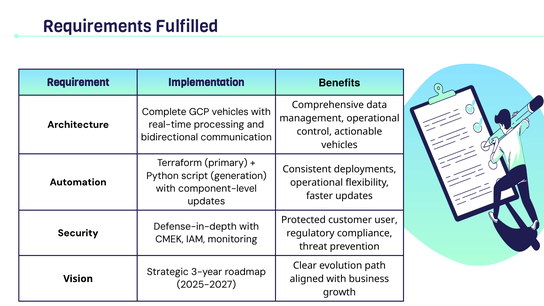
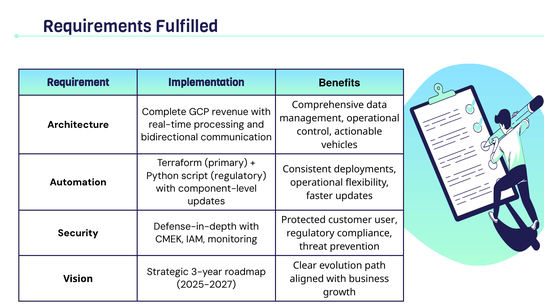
GCP vehicles: vehicles -> revenue (230, 112)
script generation: generation -> regulatory (238, 176)
